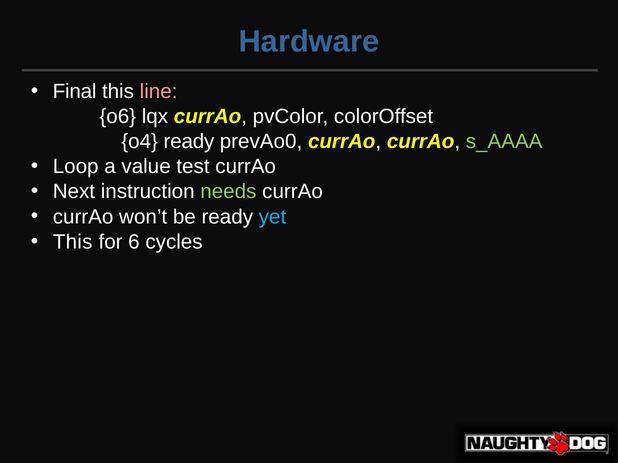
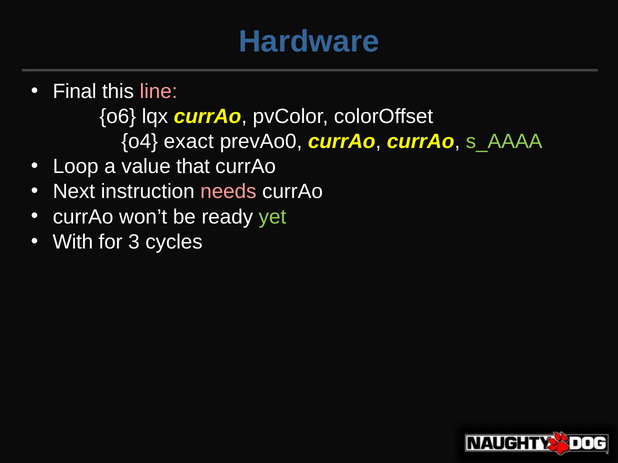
o4 ready: ready -> exact (189, 141)
test: test -> that (193, 167)
needs colour: light green -> pink (228, 192)
yet colour: light blue -> light green (272, 217)
This: This -> With (73, 242)
6: 6 -> 3 (134, 242)
